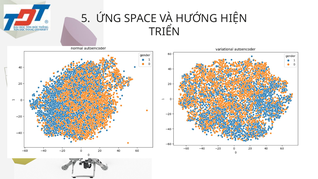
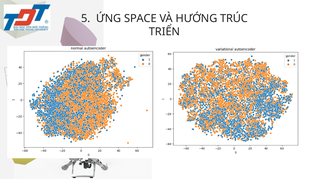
HIỆN: HIỆN -> TRÚC (234, 18)
